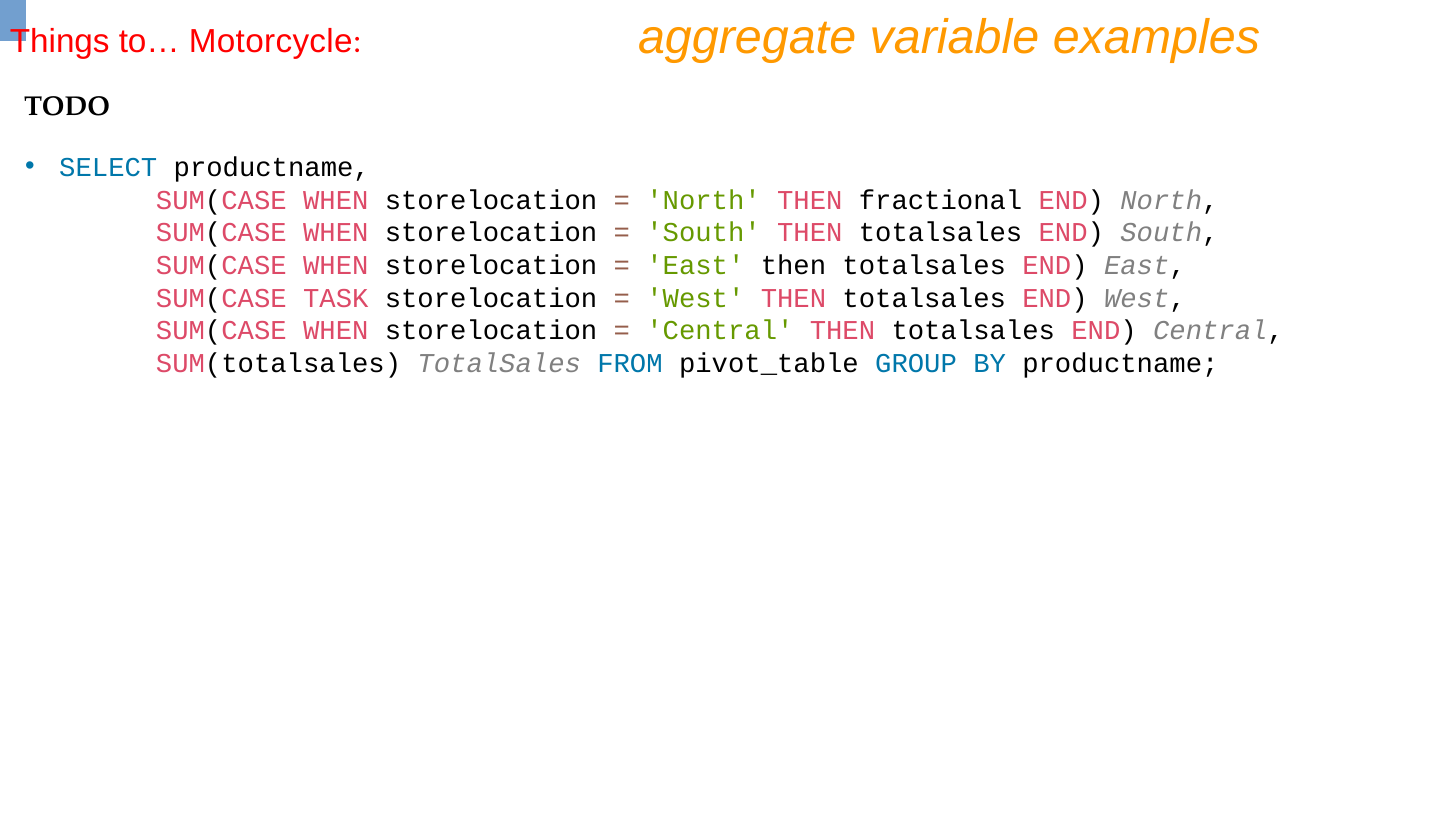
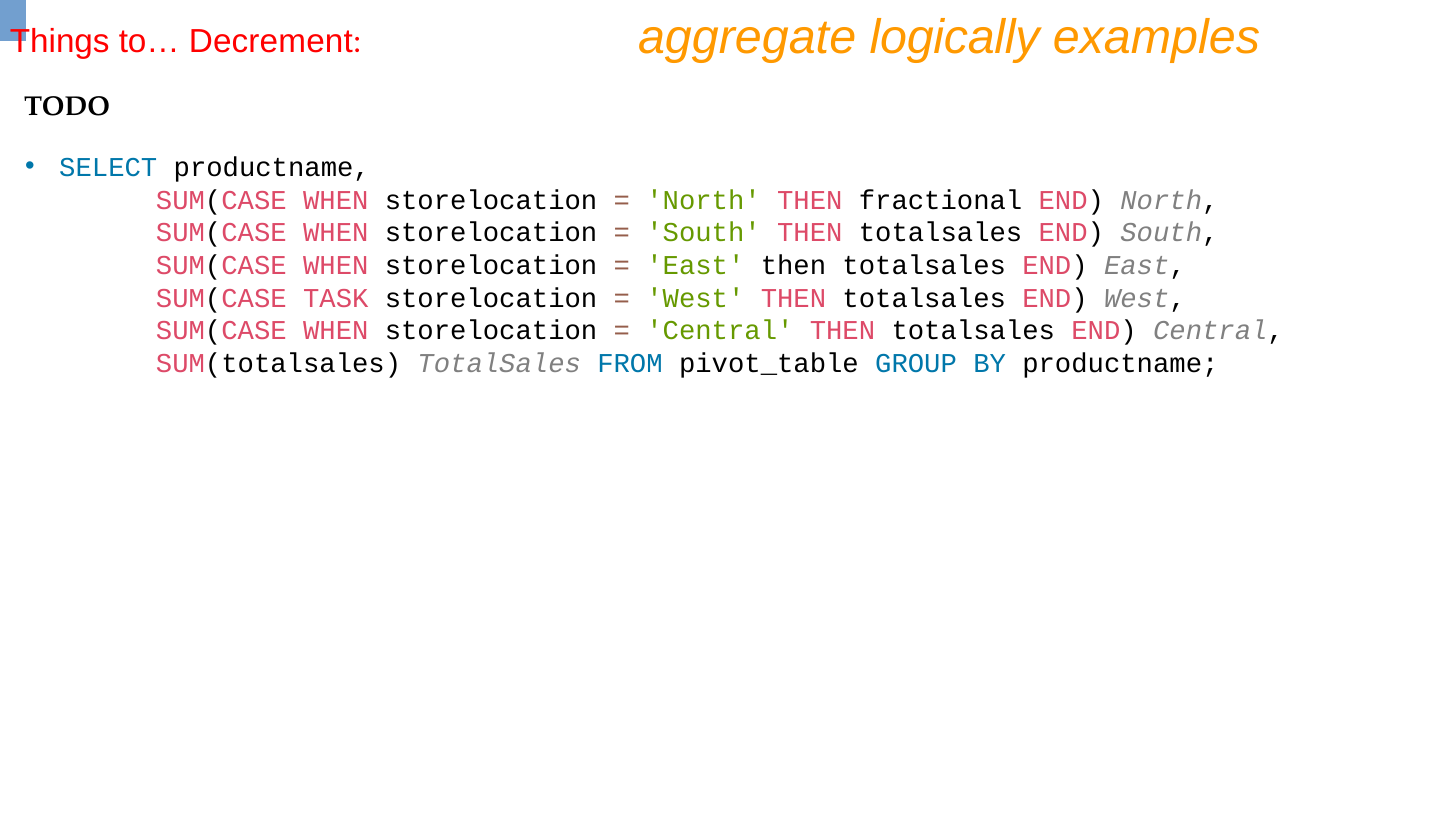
variable: variable -> logically (955, 38)
Motorcycle: Motorcycle -> Decrement (271, 42)
